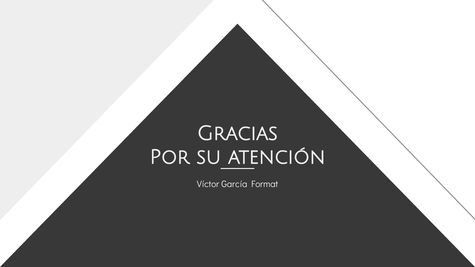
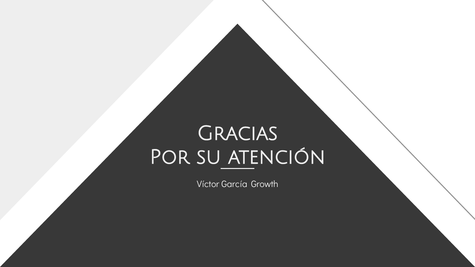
Format: Format -> Growth (265, 184)
